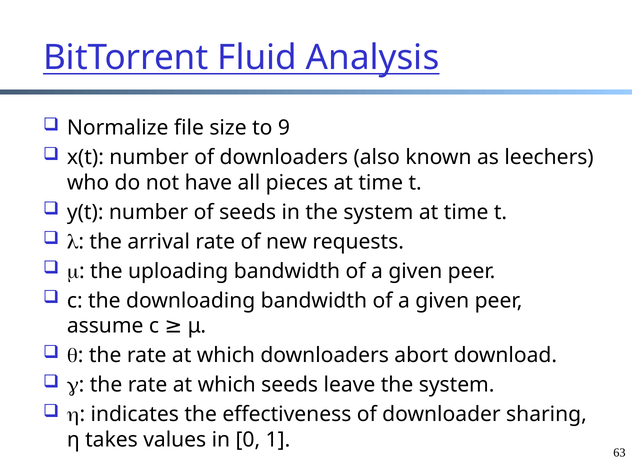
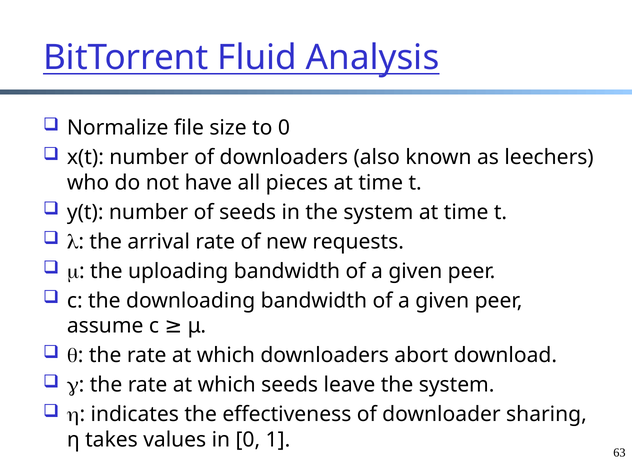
to 9: 9 -> 0 (284, 128)
